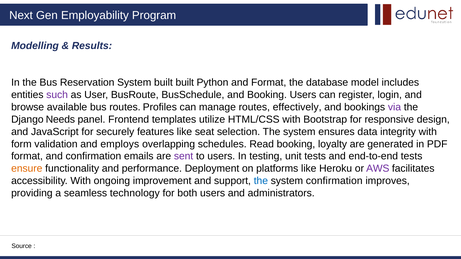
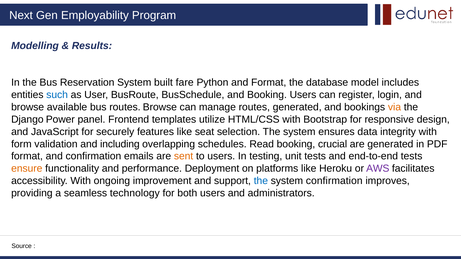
built built: built -> fare (185, 83)
such colour: purple -> blue (57, 95)
routes Profiles: Profiles -> Browse (160, 107)
routes effectively: effectively -> generated (297, 107)
via colour: purple -> orange (394, 107)
Needs: Needs -> Power (60, 120)
employs: employs -> including (120, 144)
loyalty: loyalty -> crucial (333, 144)
sent colour: purple -> orange (184, 156)
